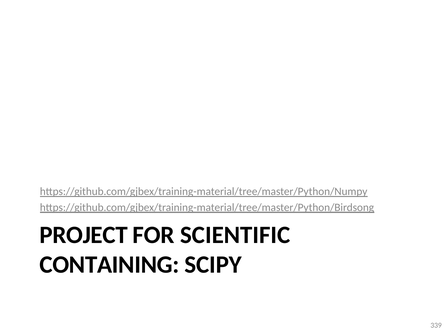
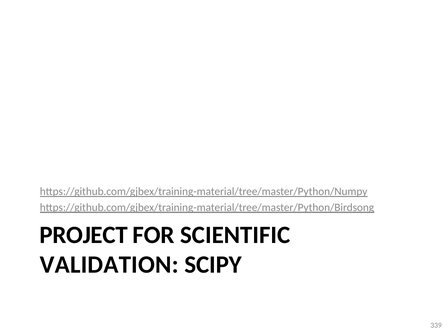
CONTAINING: CONTAINING -> VALIDATION (109, 265)
